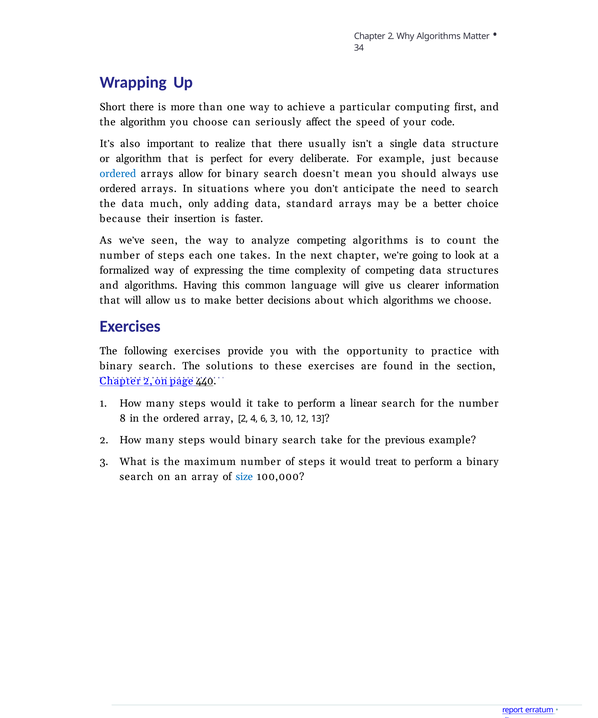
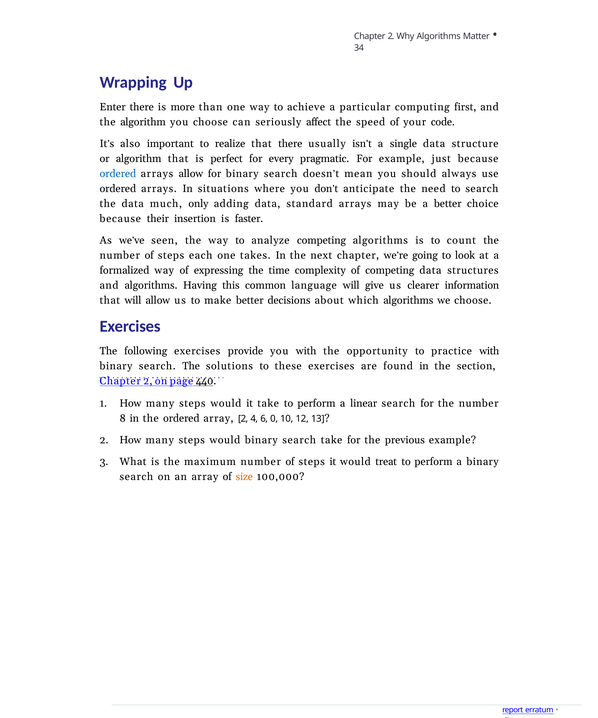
Short: Short -> Enter (113, 107)
deliberate: deliberate -> pragmatic (325, 159)
6 3: 3 -> 0 (274, 419)
size colour: blue -> orange (244, 477)
